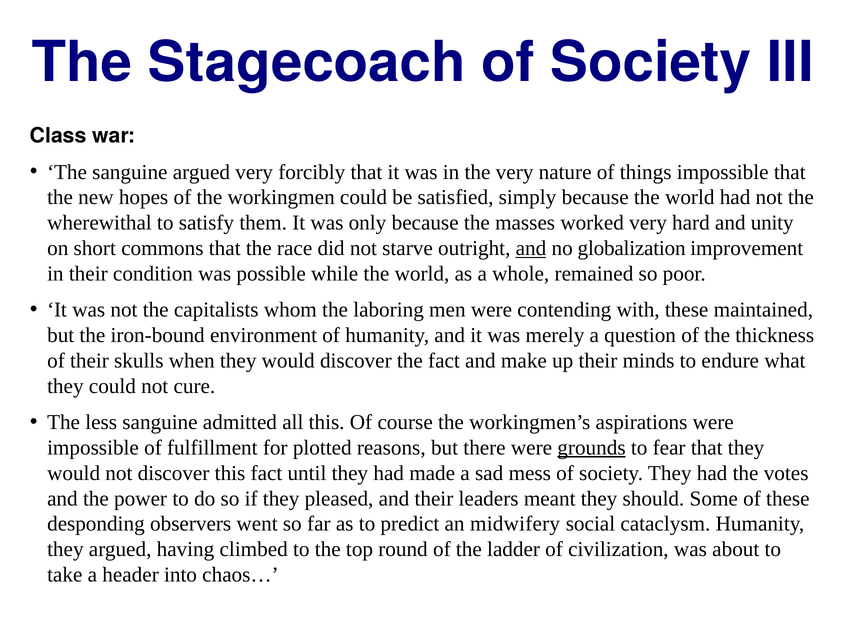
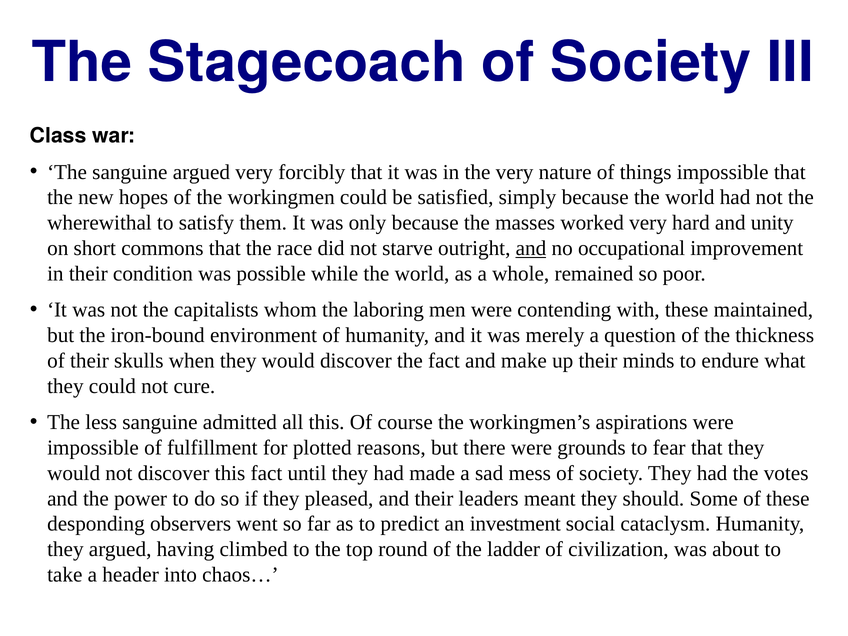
globalization: globalization -> occupational (632, 248)
grounds underline: present -> none (591, 448)
midwifery: midwifery -> investment (515, 524)
